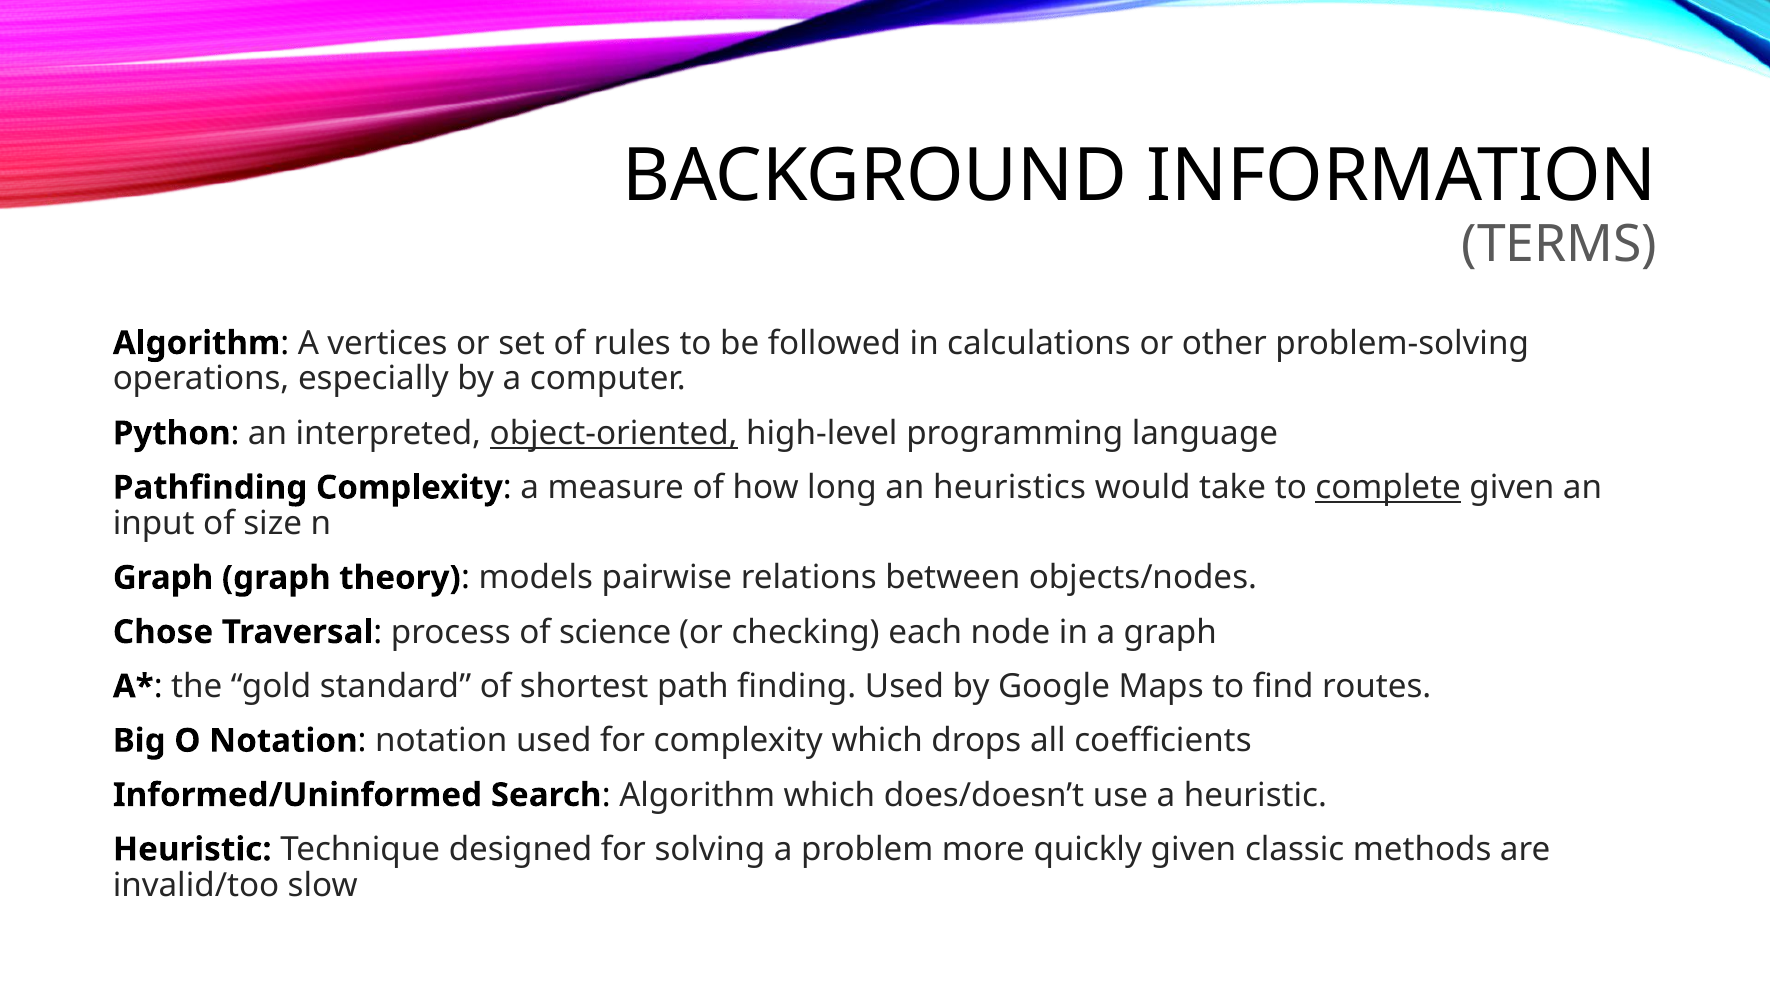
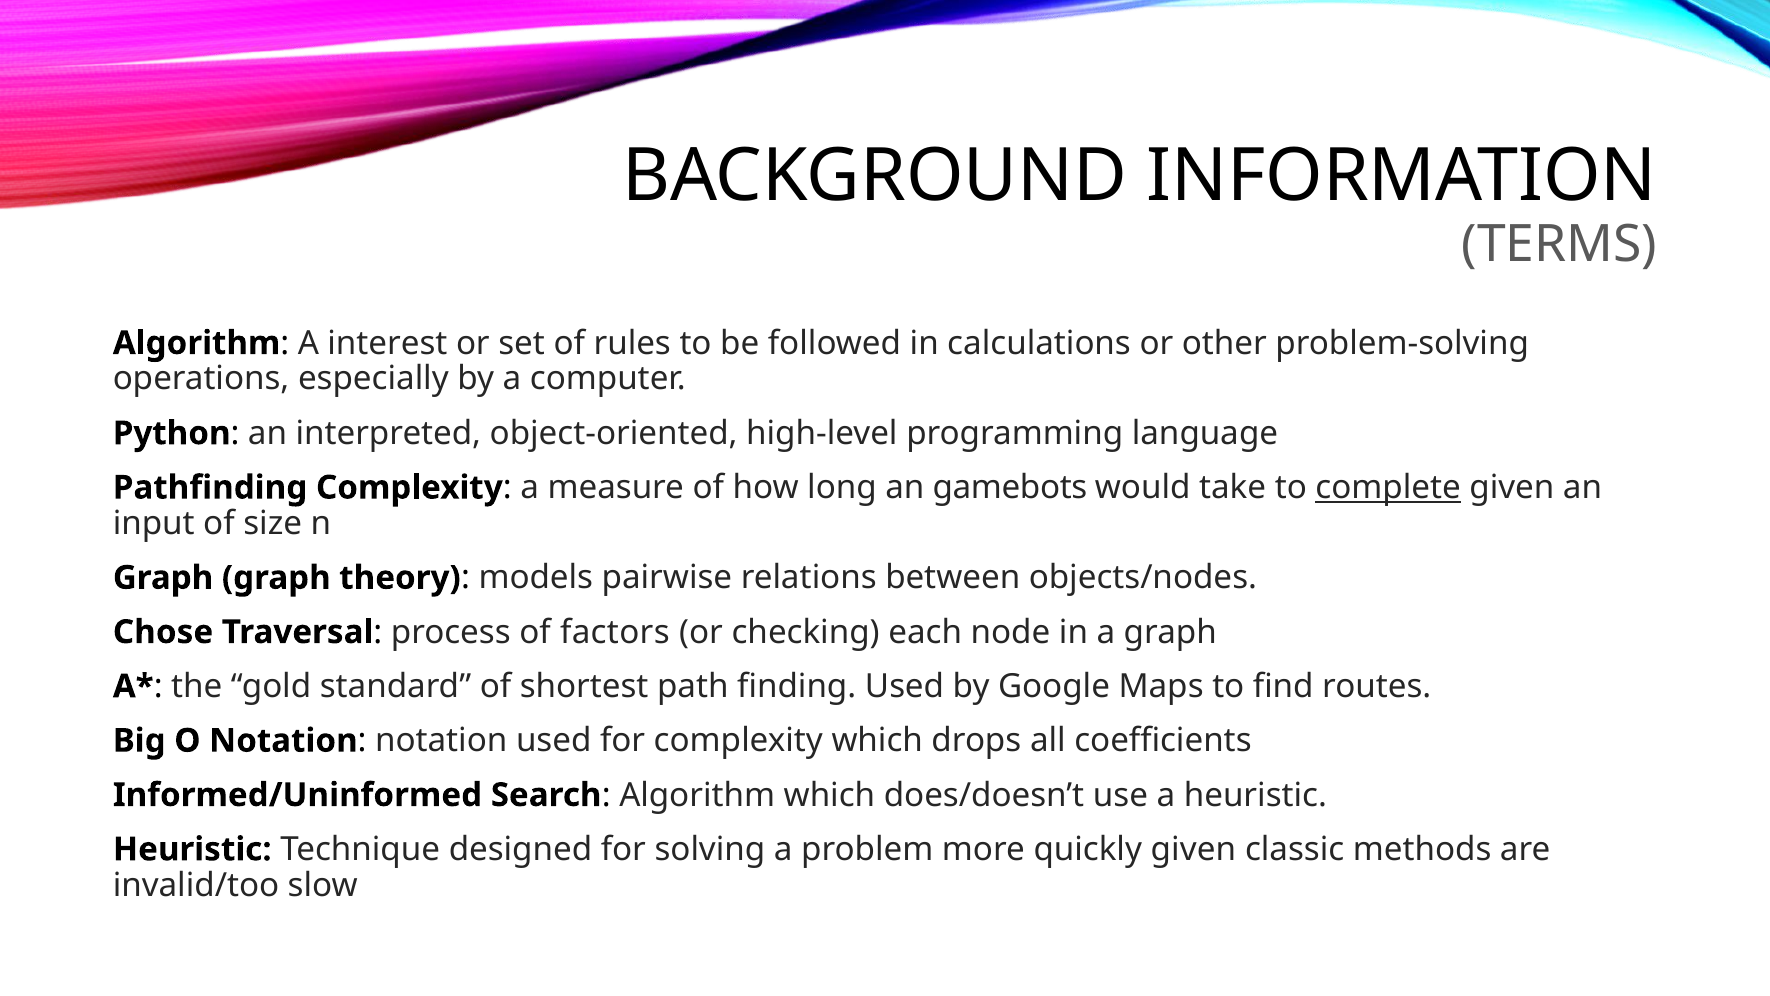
vertices: vertices -> interest (387, 343)
object-oriented underline: present -> none (614, 433)
heuristics: heuristics -> gamebots (1010, 487)
science: science -> factors (615, 632)
